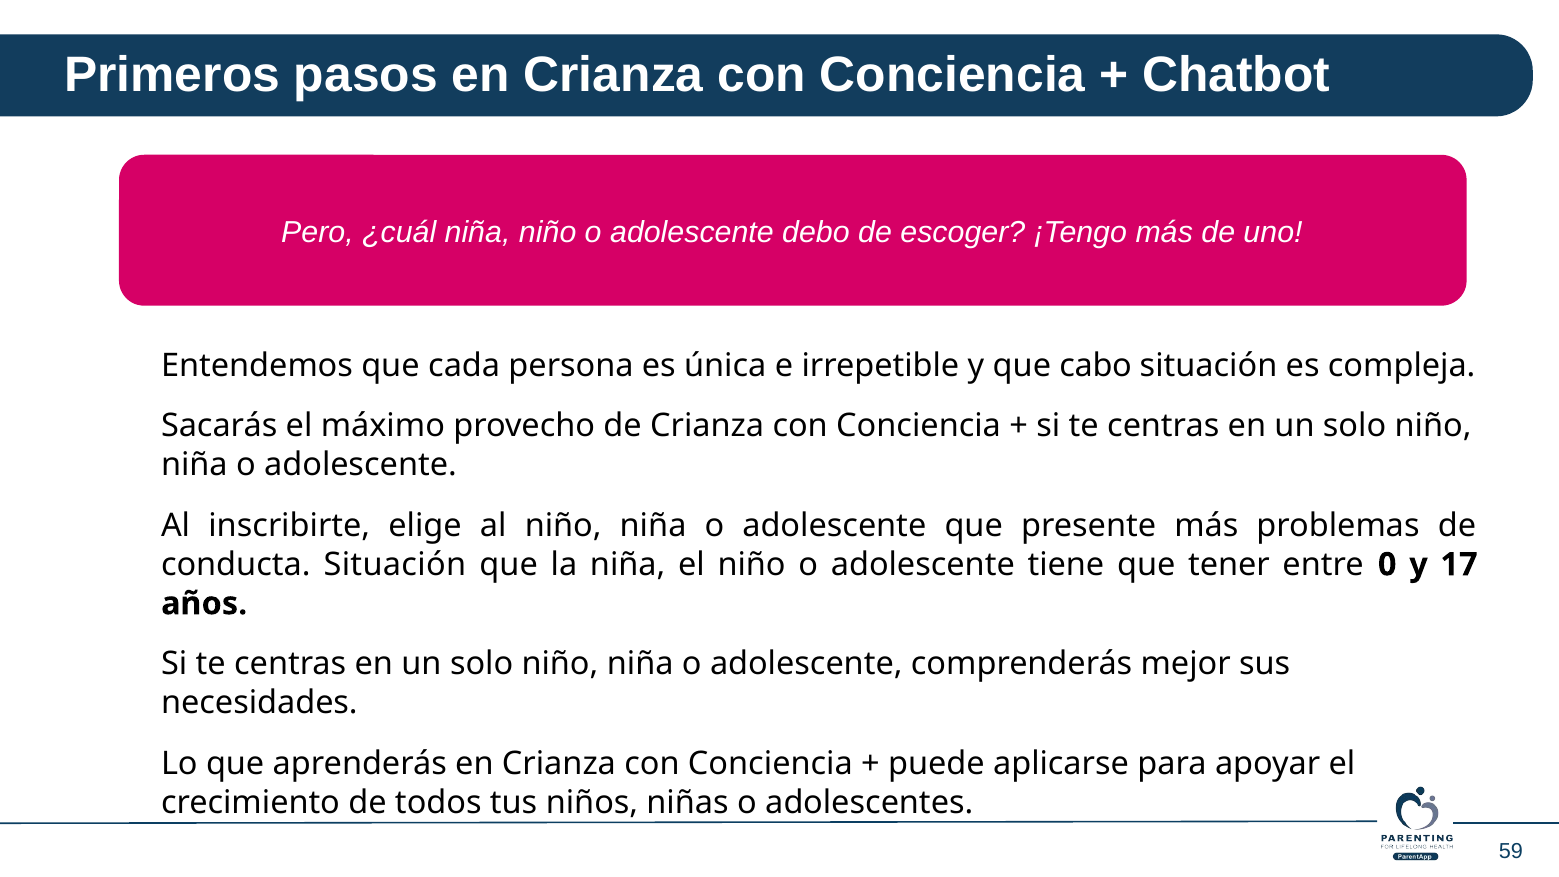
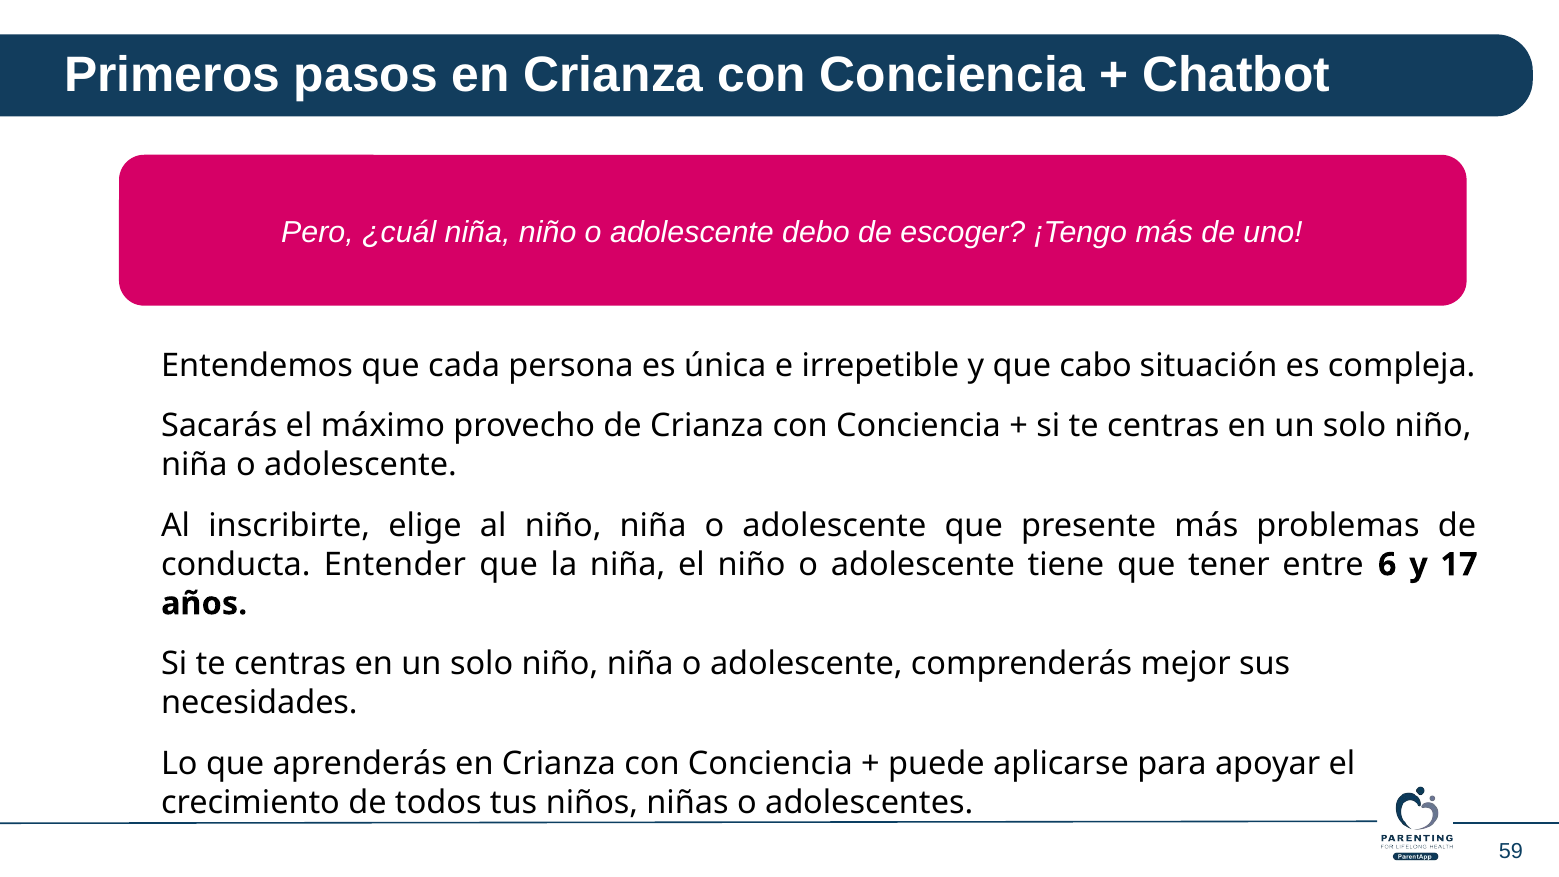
conducta Situación: Situación -> Entender (395, 565)
0: 0 -> 6 (1387, 565)
